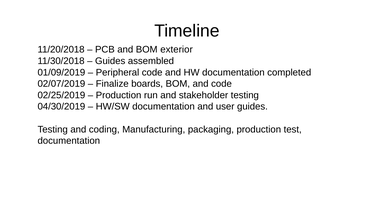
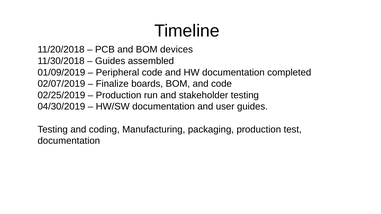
exterior: exterior -> devices (177, 50)
